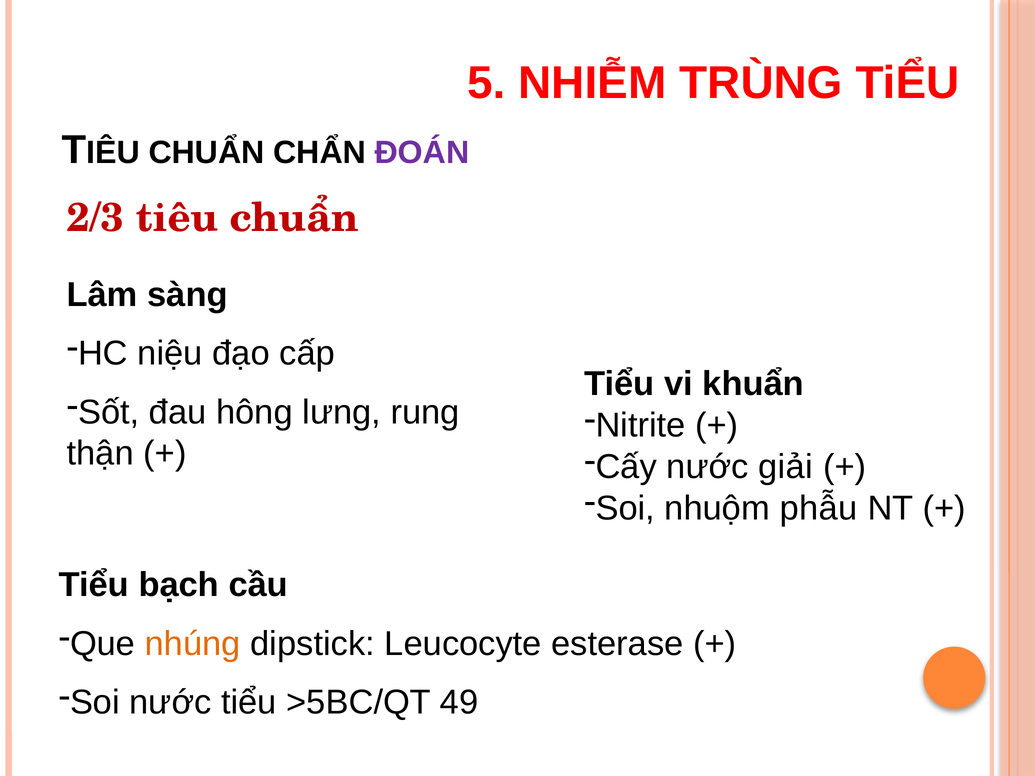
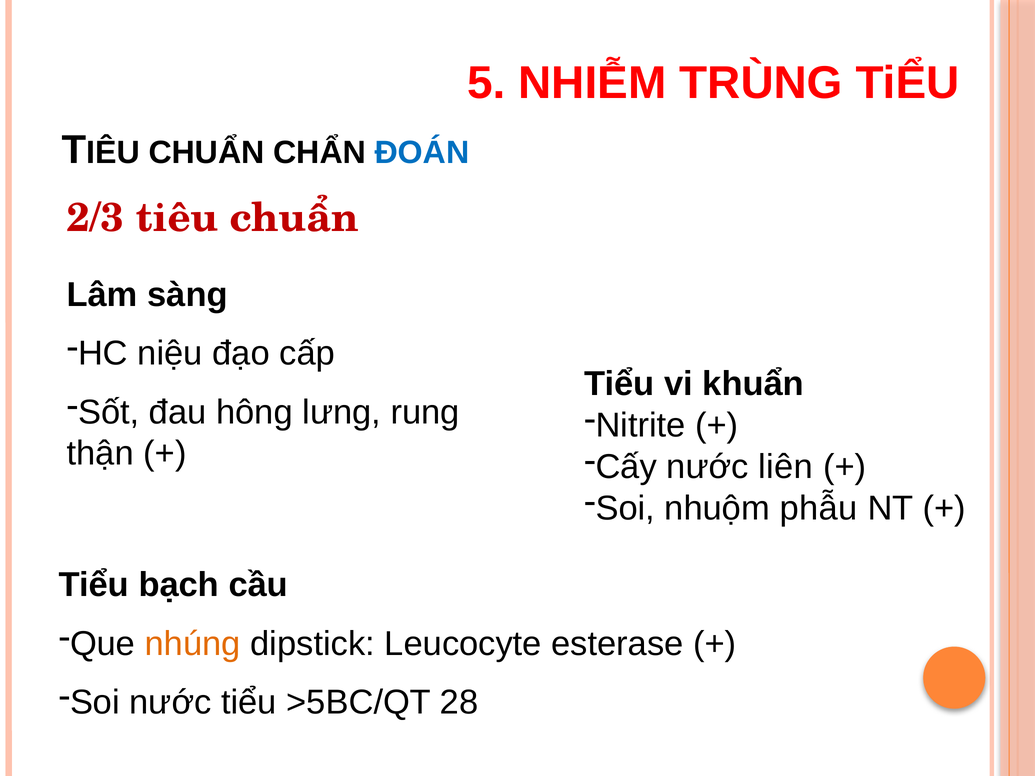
ĐOÁN colour: purple -> blue (422, 153)
giải: giải -> liên (786, 467)
49: 49 -> 28 (459, 703)
